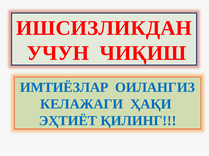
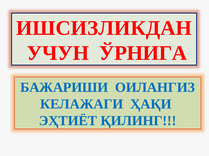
ЧИҚИШ: ЧИҚИШ -> ЎРНИГА (143, 53)
ИМТИЁЗЛАР: ИМТИЁЗЛАР -> БАЖАРИШИ (64, 88)
